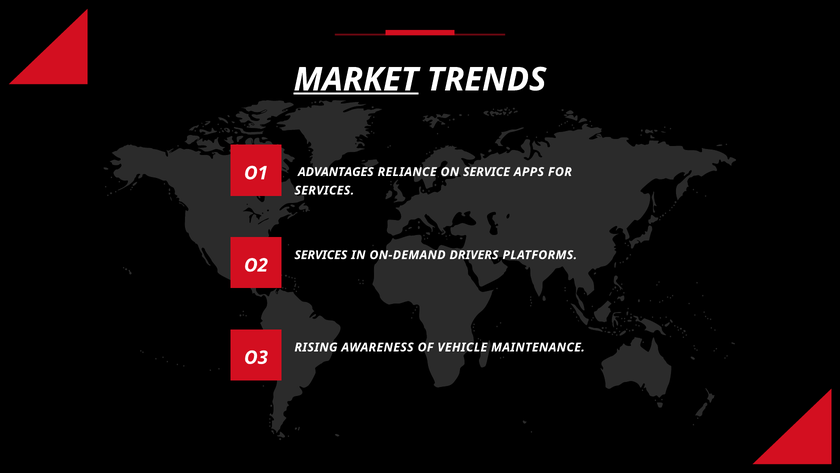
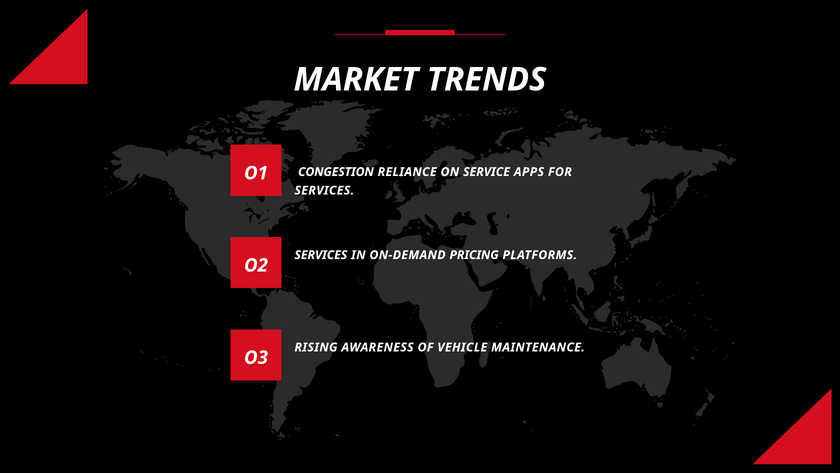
MARKET underline: present -> none (356, 80)
ADVANTAGES: ADVANTAGES -> CONGESTION (336, 172)
DRIVERS: DRIVERS -> PRICING (474, 255)
